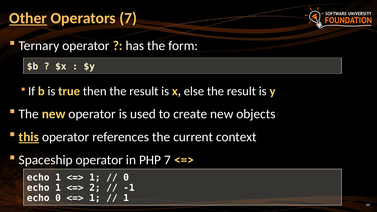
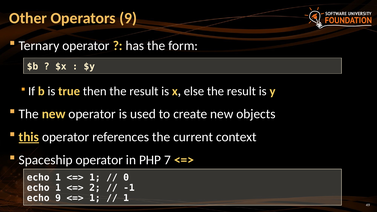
Other underline: present -> none (28, 18)
Operators 7: 7 -> 9 (128, 18)
echo 0: 0 -> 9 (58, 198)
